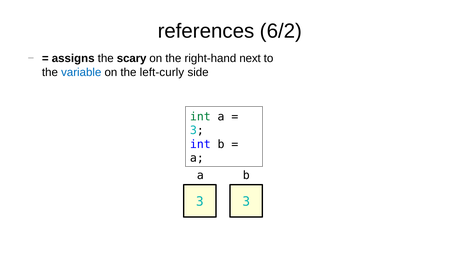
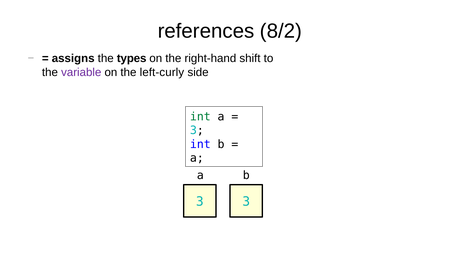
6/2: 6/2 -> 8/2 (281, 31)
scary: scary -> types (132, 58)
next: next -> shift (250, 58)
variable colour: blue -> purple (81, 72)
